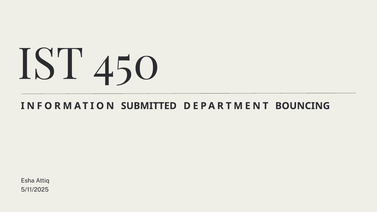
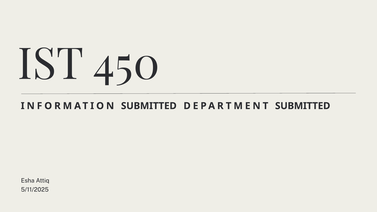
DEPARTMENT BOUNCING: BOUNCING -> SUBMITTED (303, 106)
